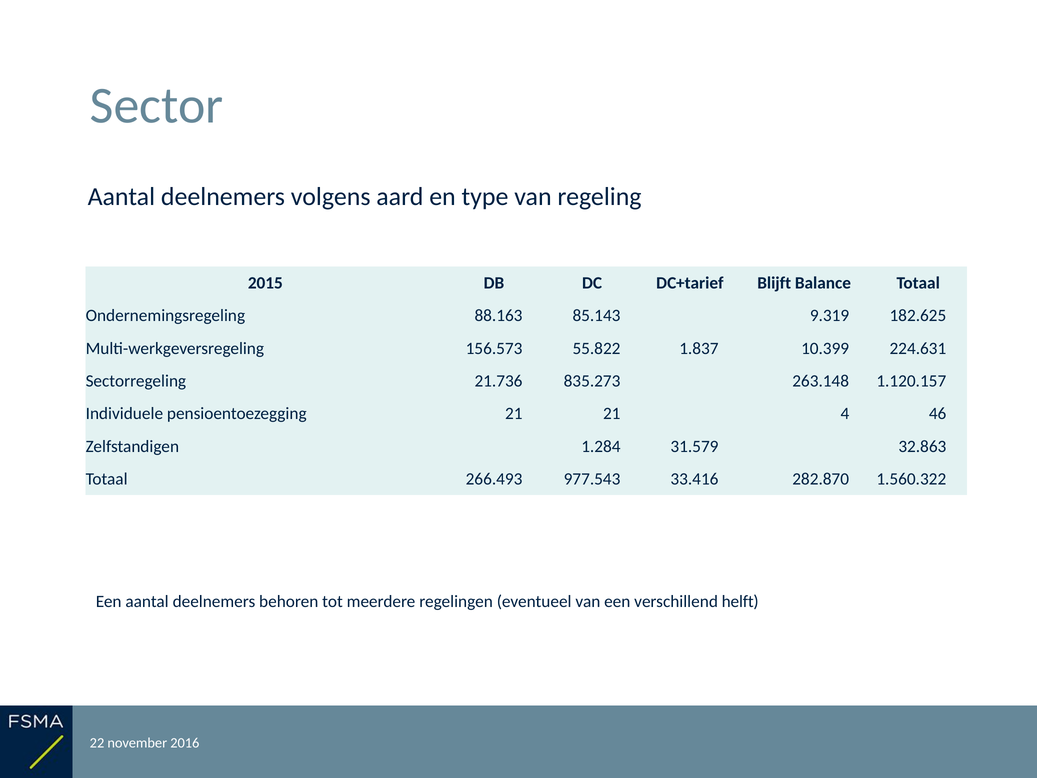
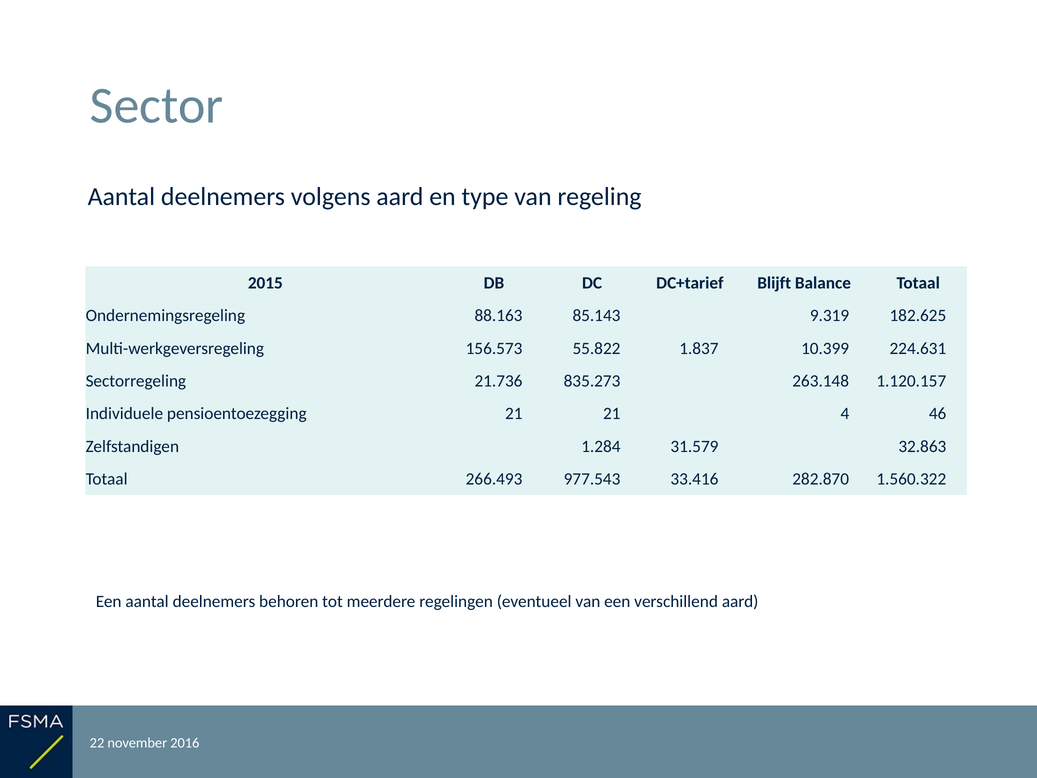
verschillend helft: helft -> aard (740, 602)
